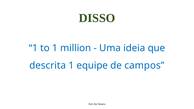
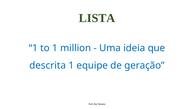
DISSO: DISSO -> LISTA (97, 18)
campos: campos -> geração (144, 65)
